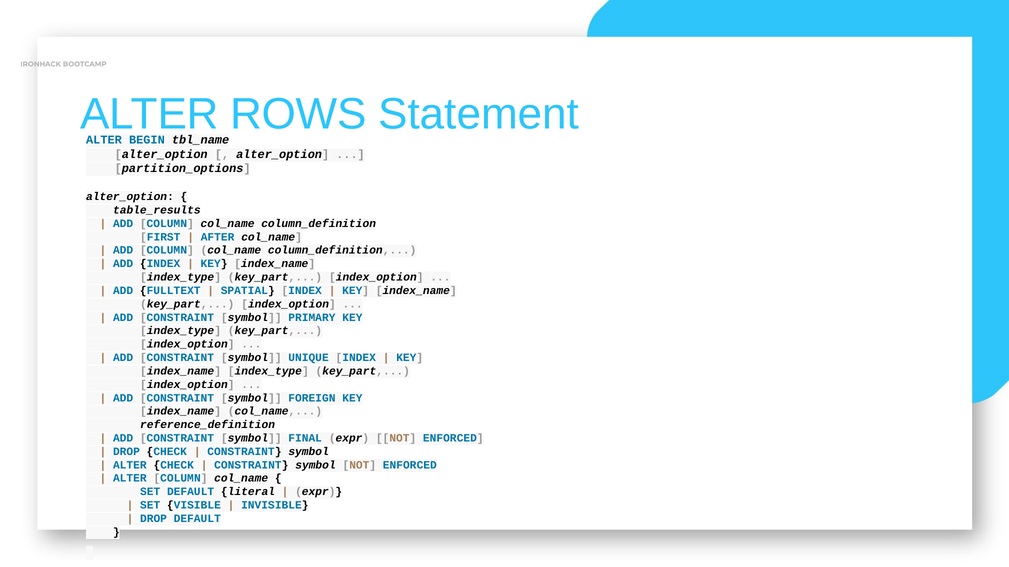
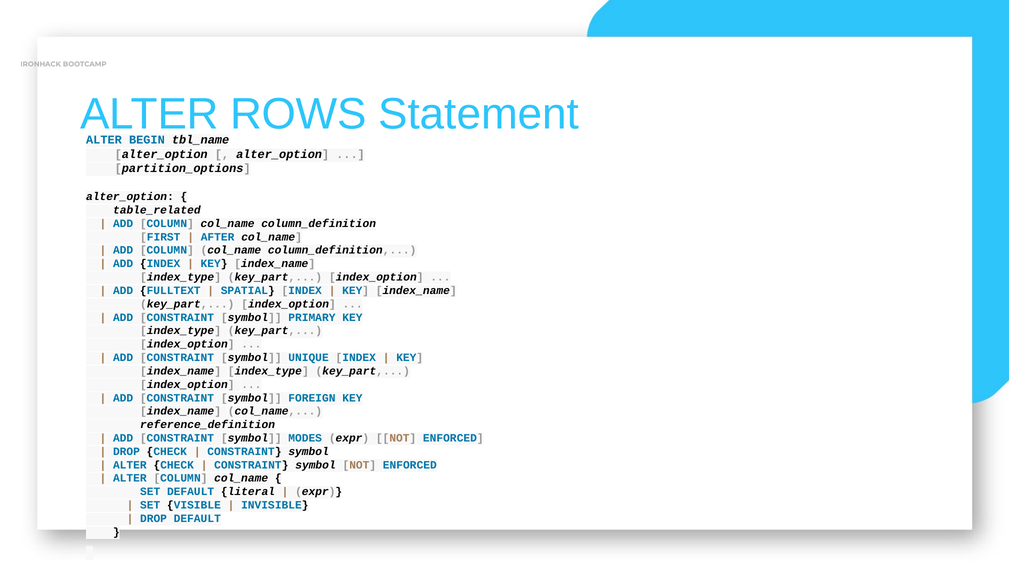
table_results: table_results -> table_related (157, 210)
FINAL: FINAL -> MODES (305, 439)
